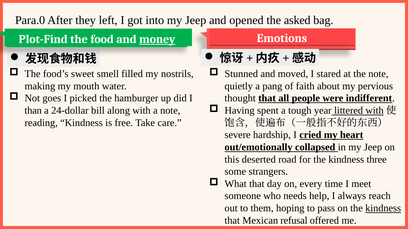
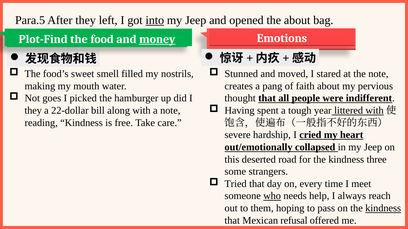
Para.0: Para.0 -> Para.5 (30, 20)
into underline: none -> present (155, 20)
the asked: asked -> about (297, 20)
quietly: quietly -> creates (239, 86)
than: than -> they (33, 111)
24-dollar: 24-dollar -> 22-dollar (70, 111)
What: What -> Tried (236, 184)
who underline: none -> present (272, 196)
